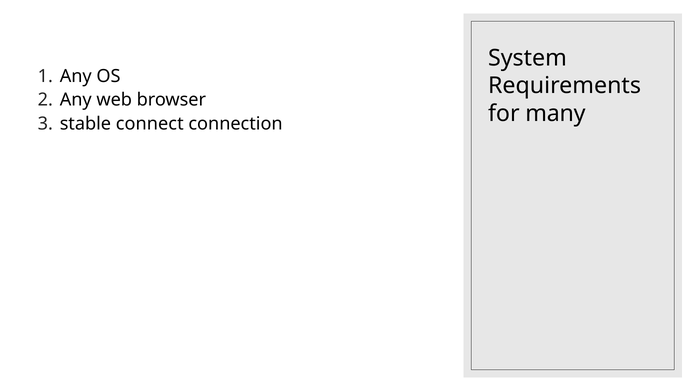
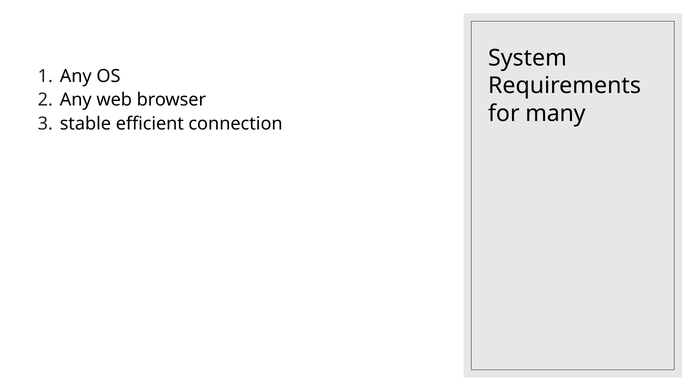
connect: connect -> efficient (150, 124)
